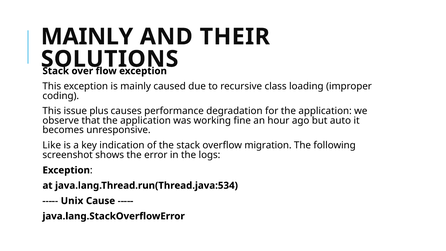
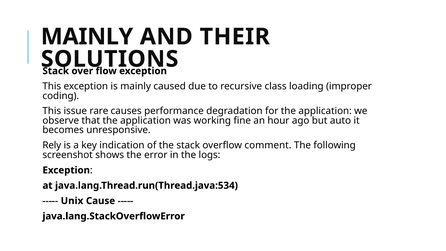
plus: plus -> rare (99, 111)
Like: Like -> Rely (52, 145)
migration: migration -> comment (268, 145)
